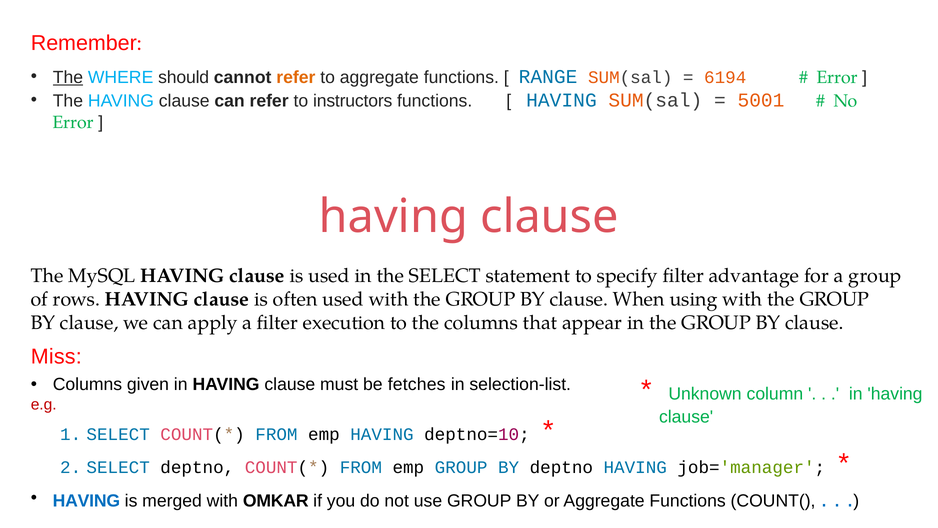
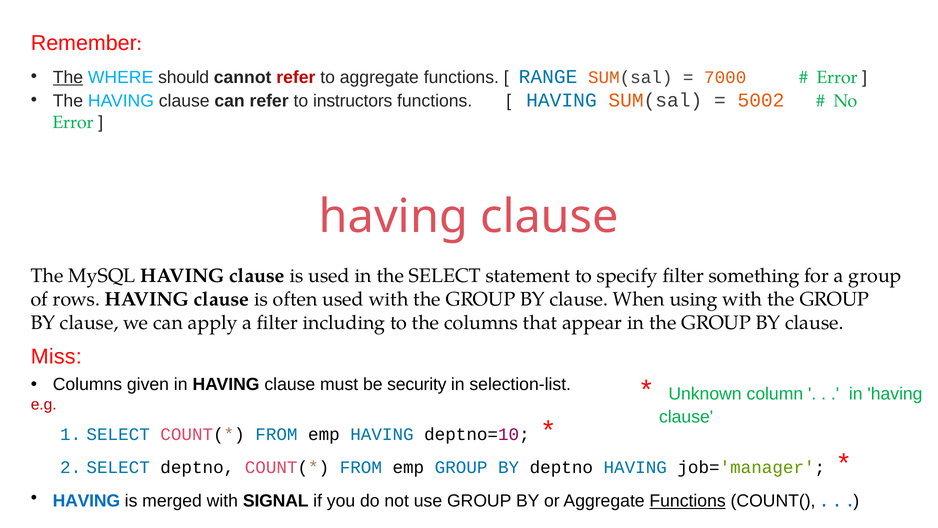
refer colour: orange -> red (296, 78)
6194: 6194 -> 7000 (725, 78)
5001: 5001 -> 5002 (761, 100)
advantage: advantage -> something (754, 276)
execution: execution -> including (344, 323)
fetches: fetches -> security (417, 384)
OMKAR: OMKAR -> SIGNAL (276, 500)
Functions underline: none -> present (688, 500)
